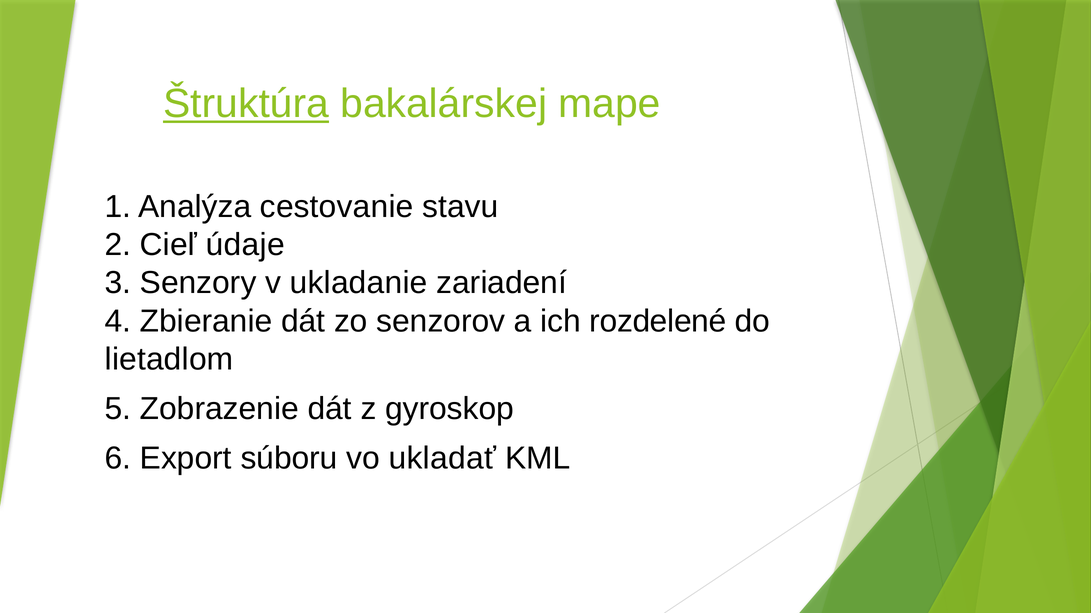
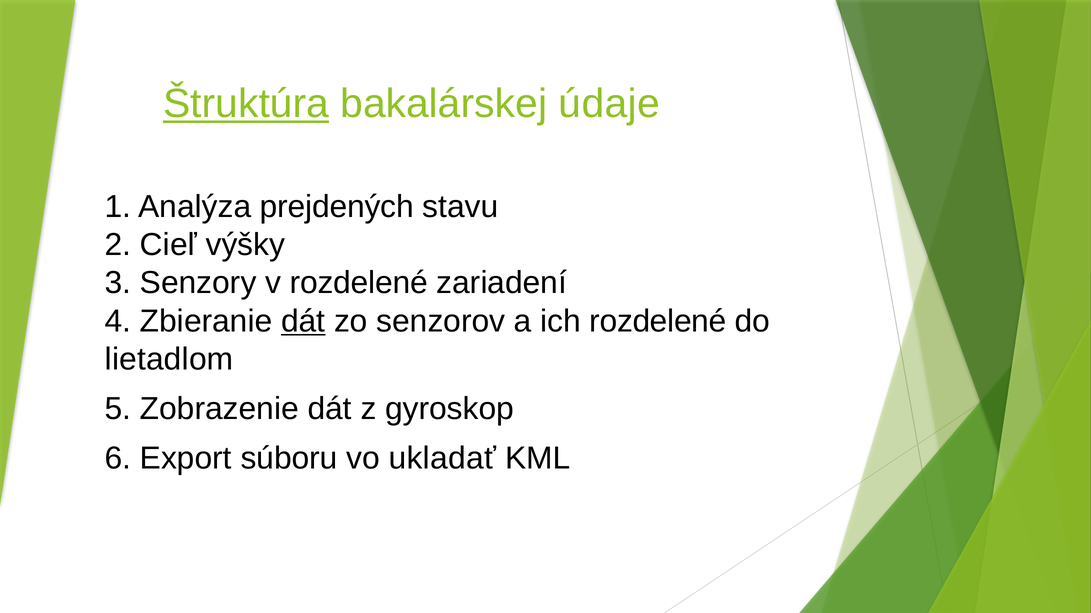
mape: mape -> údaje (609, 104)
cestovanie: cestovanie -> prejdených (337, 207)
údaje: údaje -> výšky (245, 245)
v ukladanie: ukladanie -> rozdelené (359, 283)
dát underline: none -> present (303, 321)
